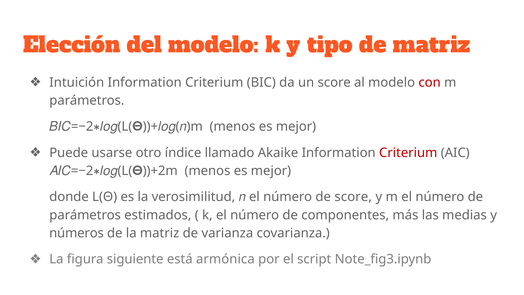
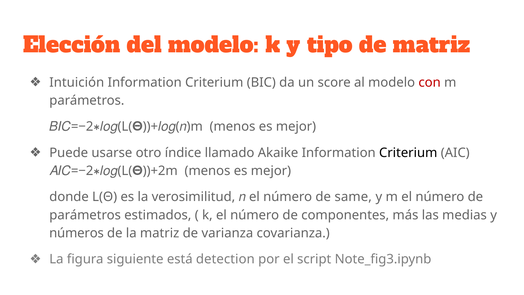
Criterium colour: red -> black (408, 153)
de score: score -> same (353, 197)
armónica: armónica -> detection (225, 259)
